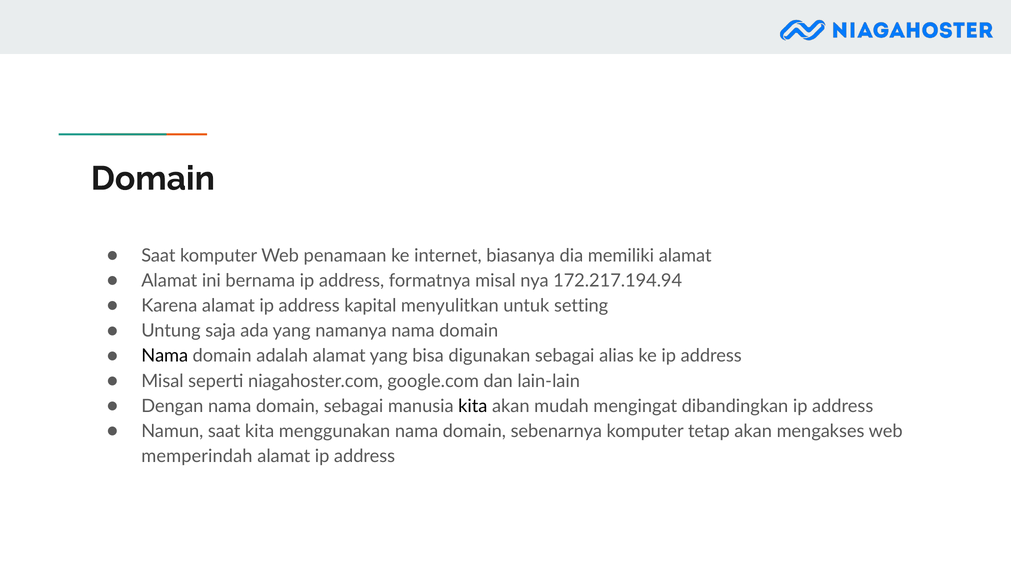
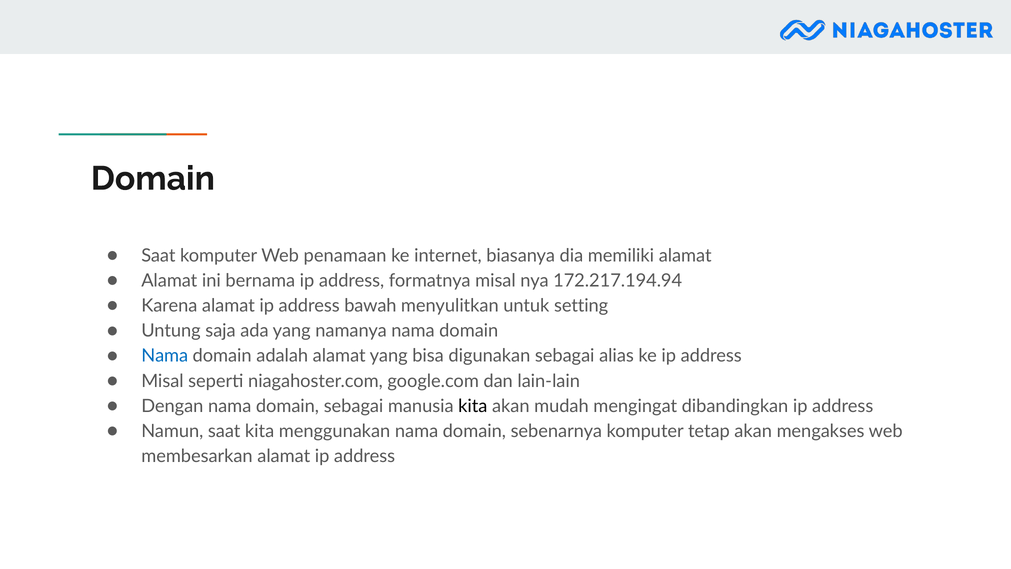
kapital: kapital -> bawah (370, 306)
Nama colour: black -> blue (165, 356)
memperindah: memperindah -> membesarkan (197, 456)
